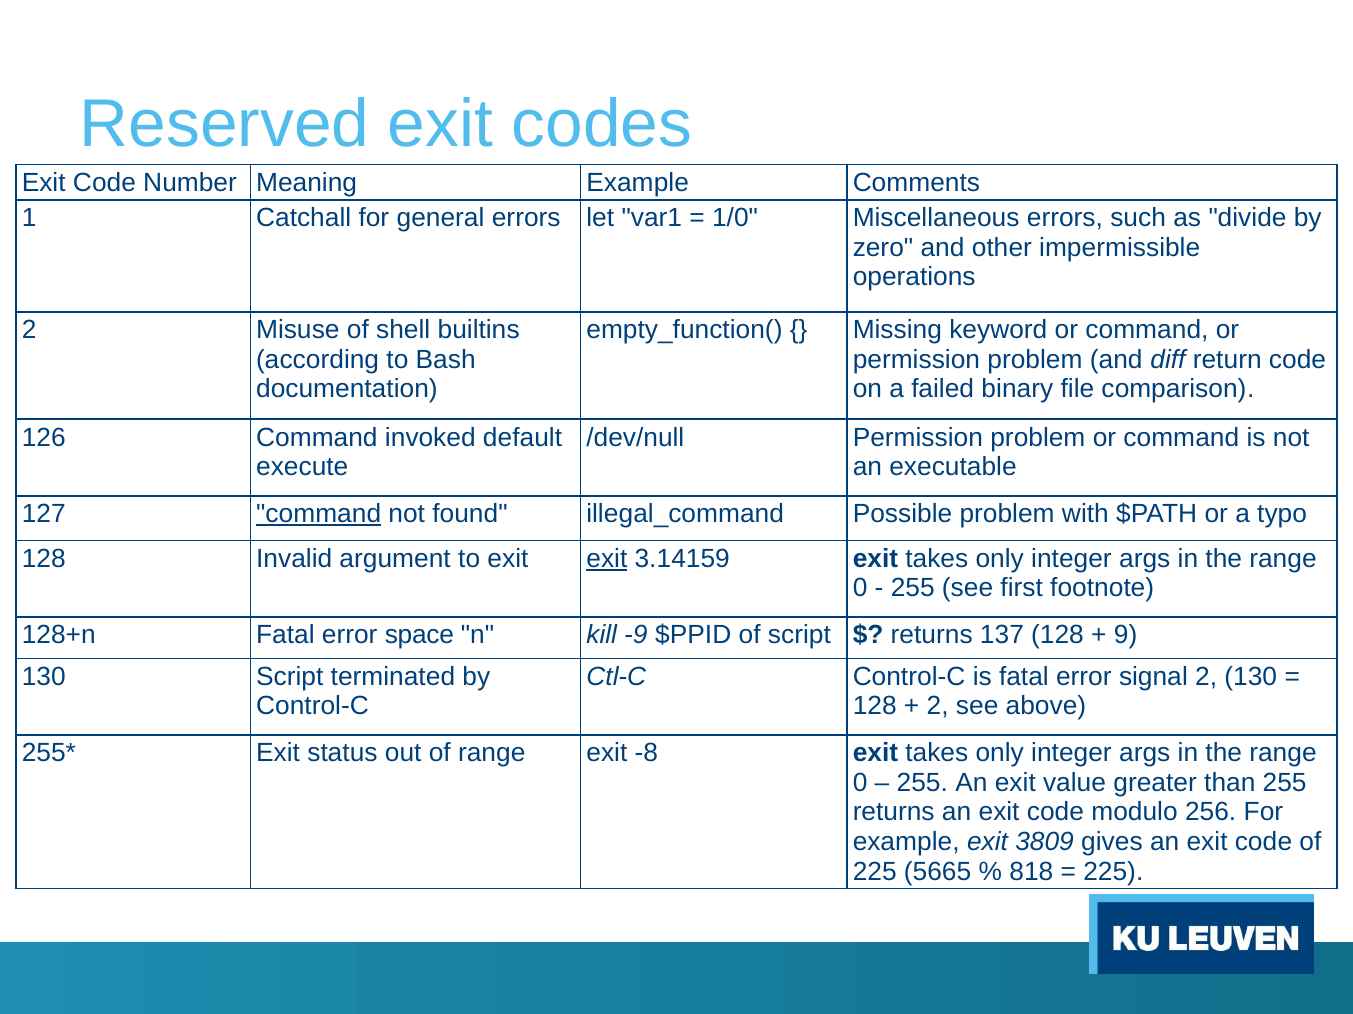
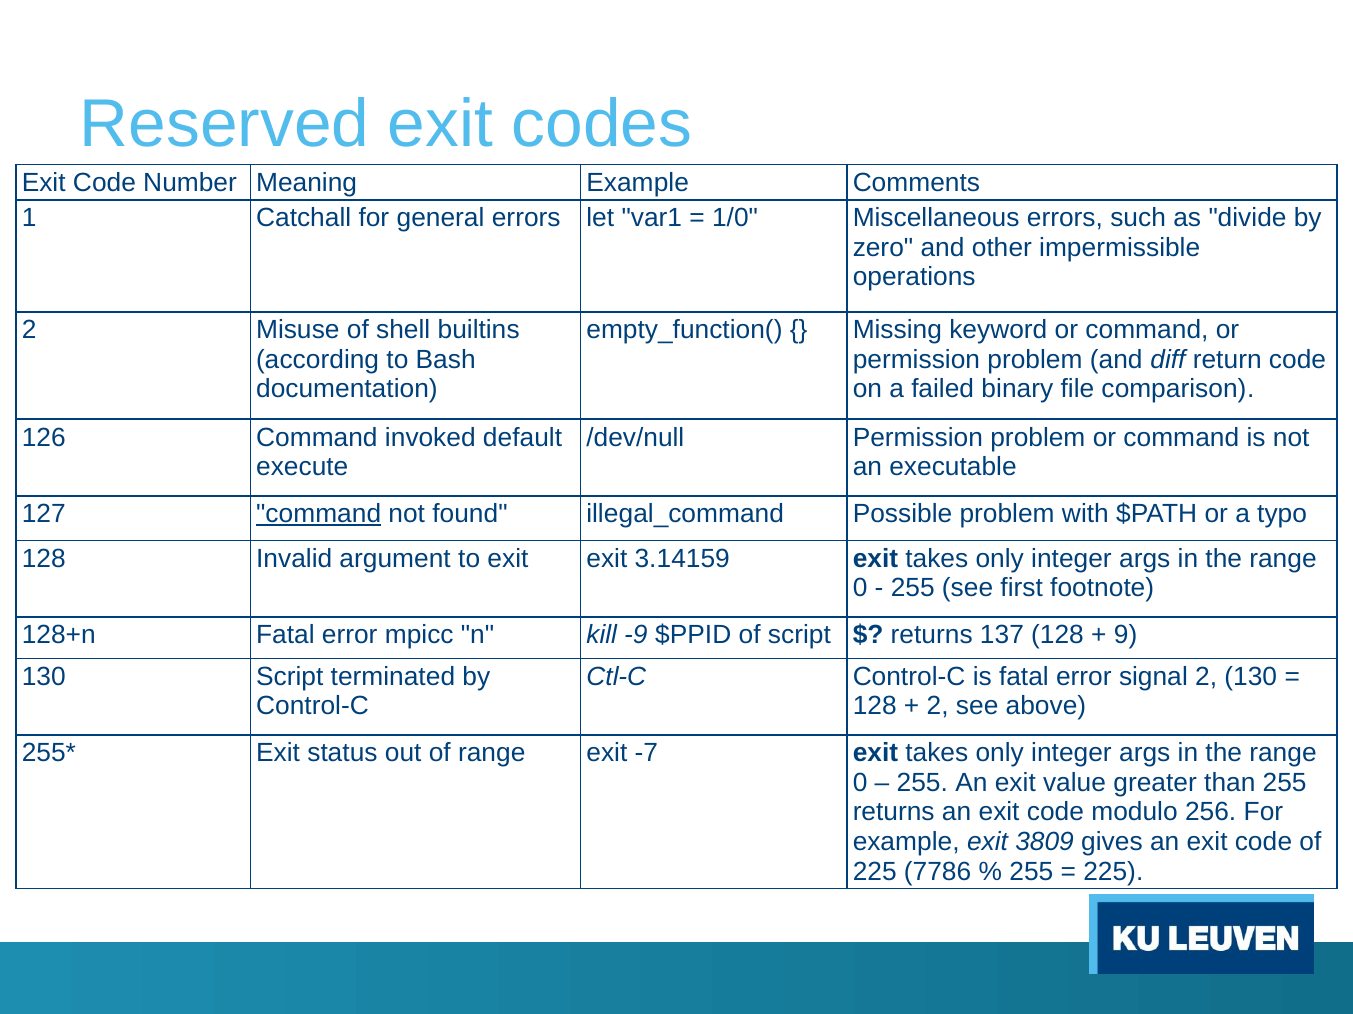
exit underline: present -> none (607, 559)
space: space -> mpicc (419, 636)
-8: -8 -> -7 (646, 754)
5665: 5665 -> 7786 (938, 872)
818: 818 -> 255 (1031, 872)
